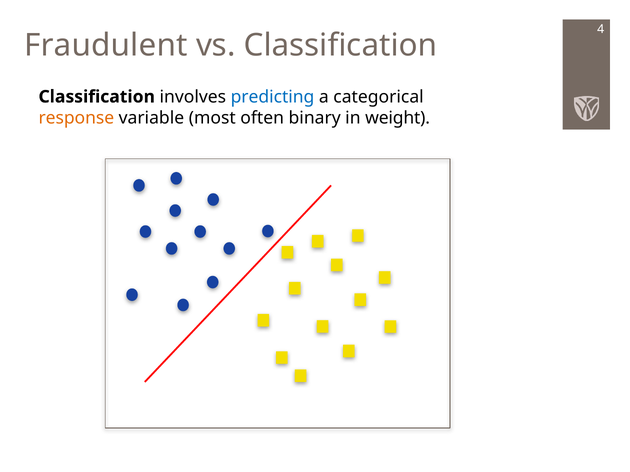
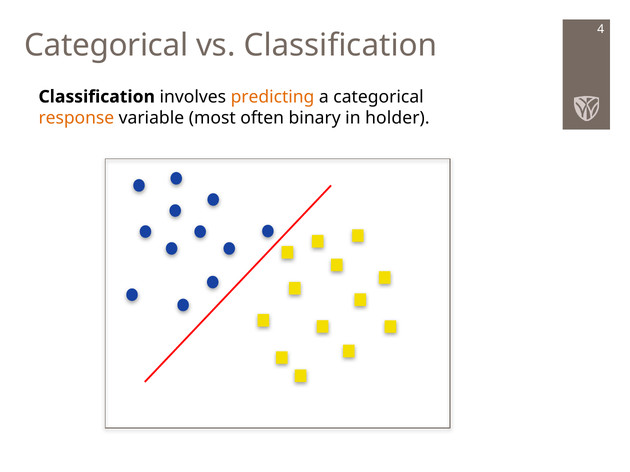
Fraudulent: Fraudulent -> Categorical (106, 45)
predicting colour: blue -> orange (273, 97)
weight: weight -> holder (397, 118)
